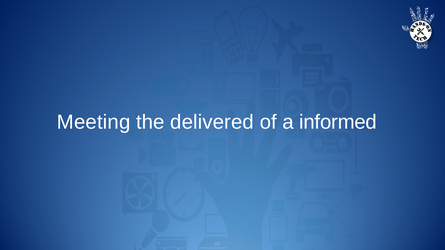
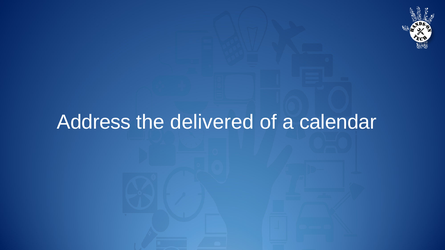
Meeting: Meeting -> Address (94, 122)
informed: informed -> calendar (338, 122)
